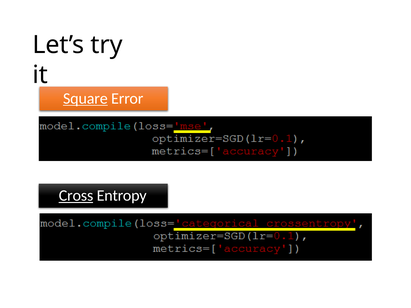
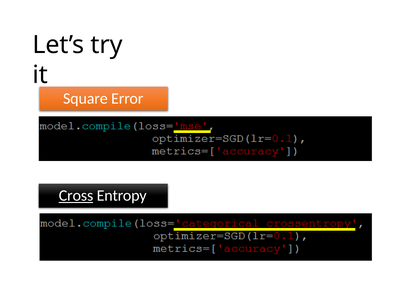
Square underline: present -> none (85, 99)
